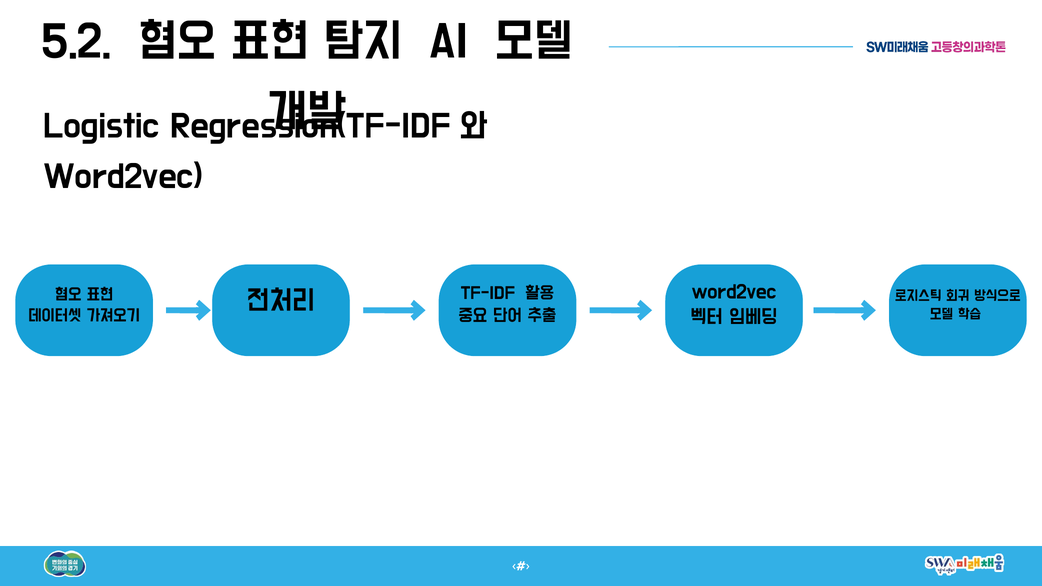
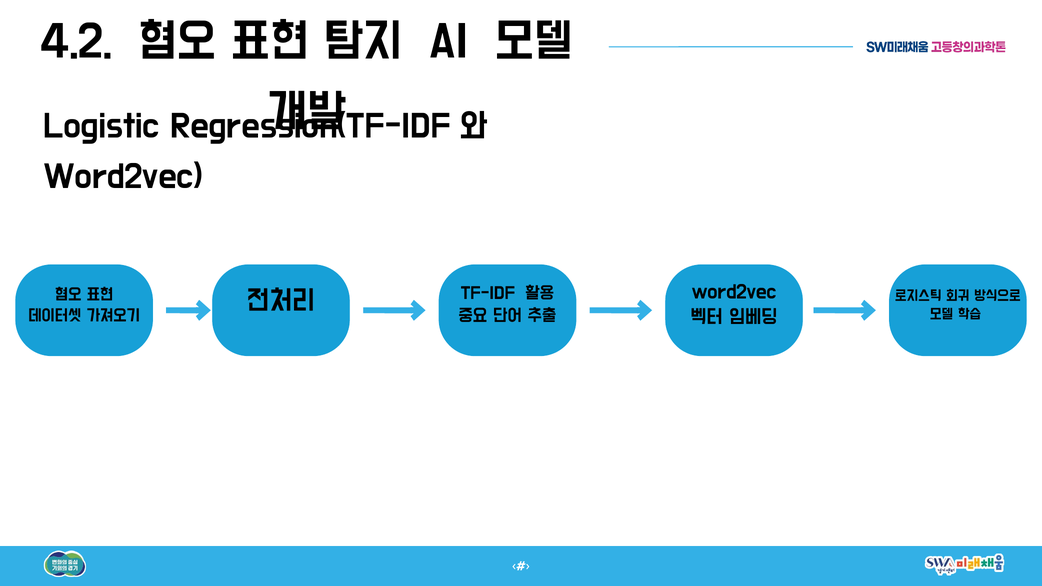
5.2: 5.2 -> 4.2 (77, 41)
